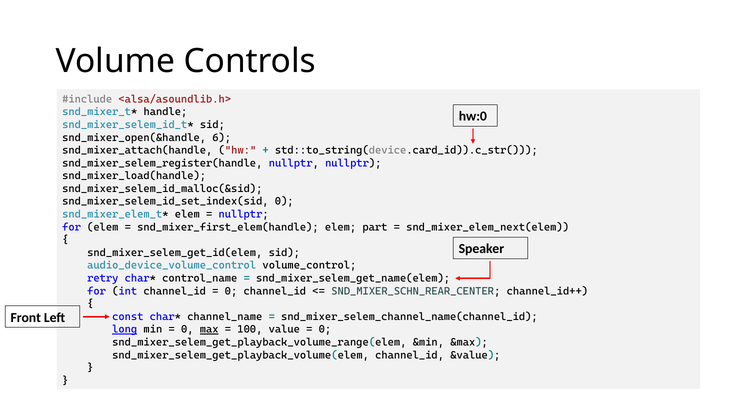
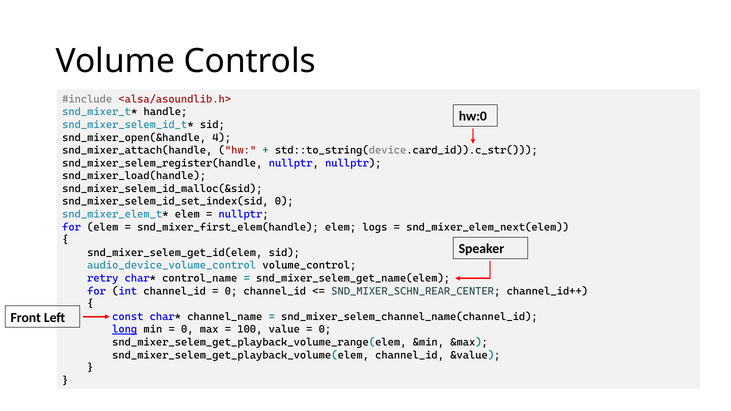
6: 6 -> 4 (222, 138)
part: part -> logs (375, 227)
max underline: present -> none (209, 330)
